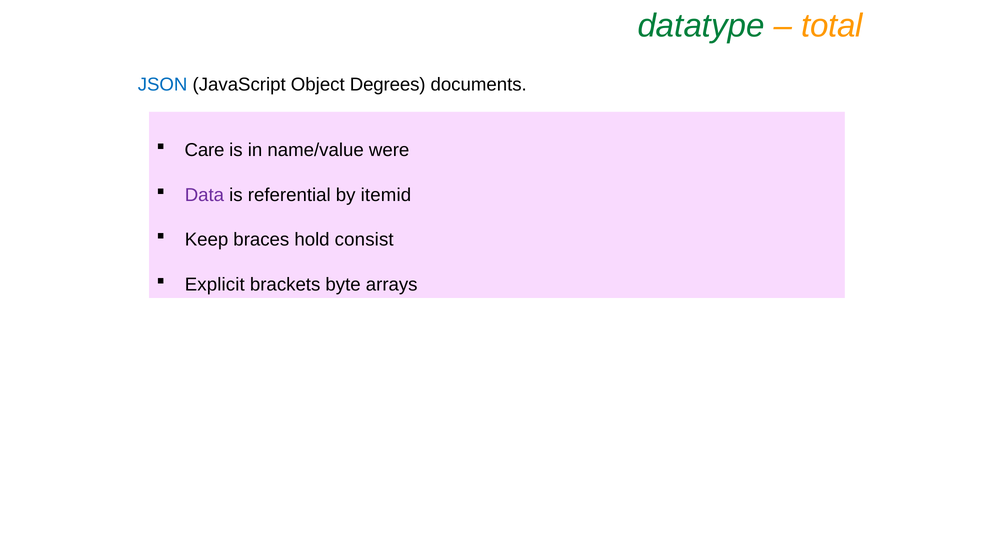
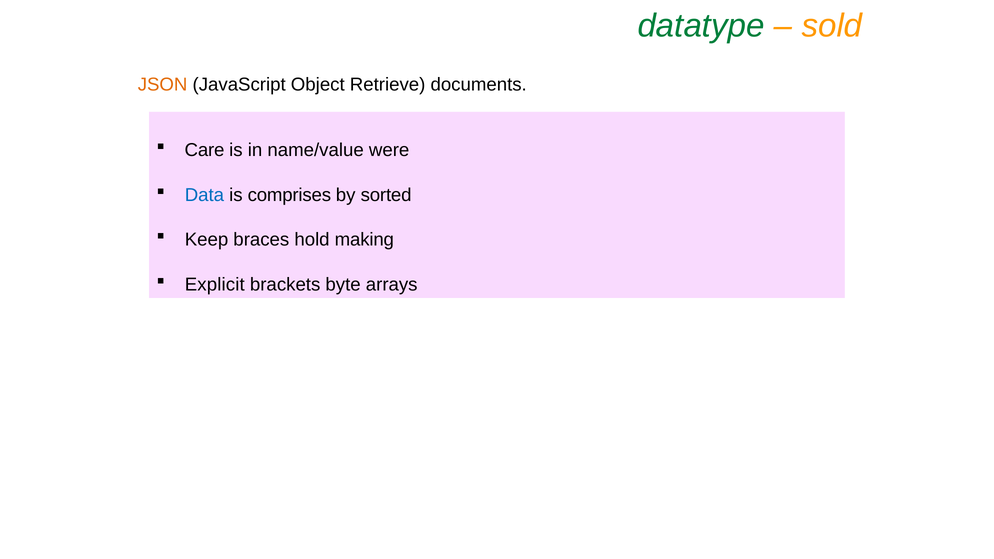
total: total -> sold (832, 26)
JSON colour: blue -> orange (163, 84)
Degrees: Degrees -> Retrieve (388, 84)
Data colour: purple -> blue (204, 195)
referential: referential -> comprises (289, 195)
itemid: itemid -> sorted (386, 195)
consist: consist -> making (364, 240)
